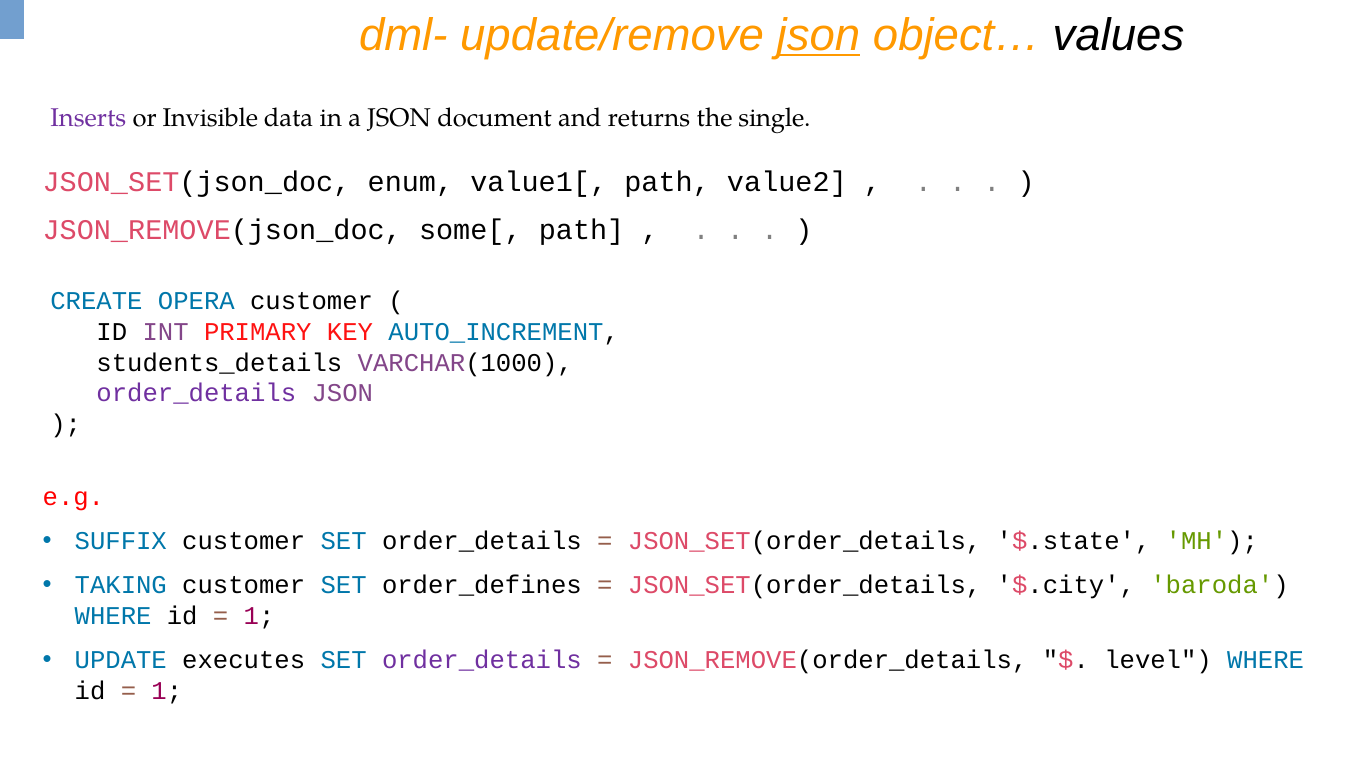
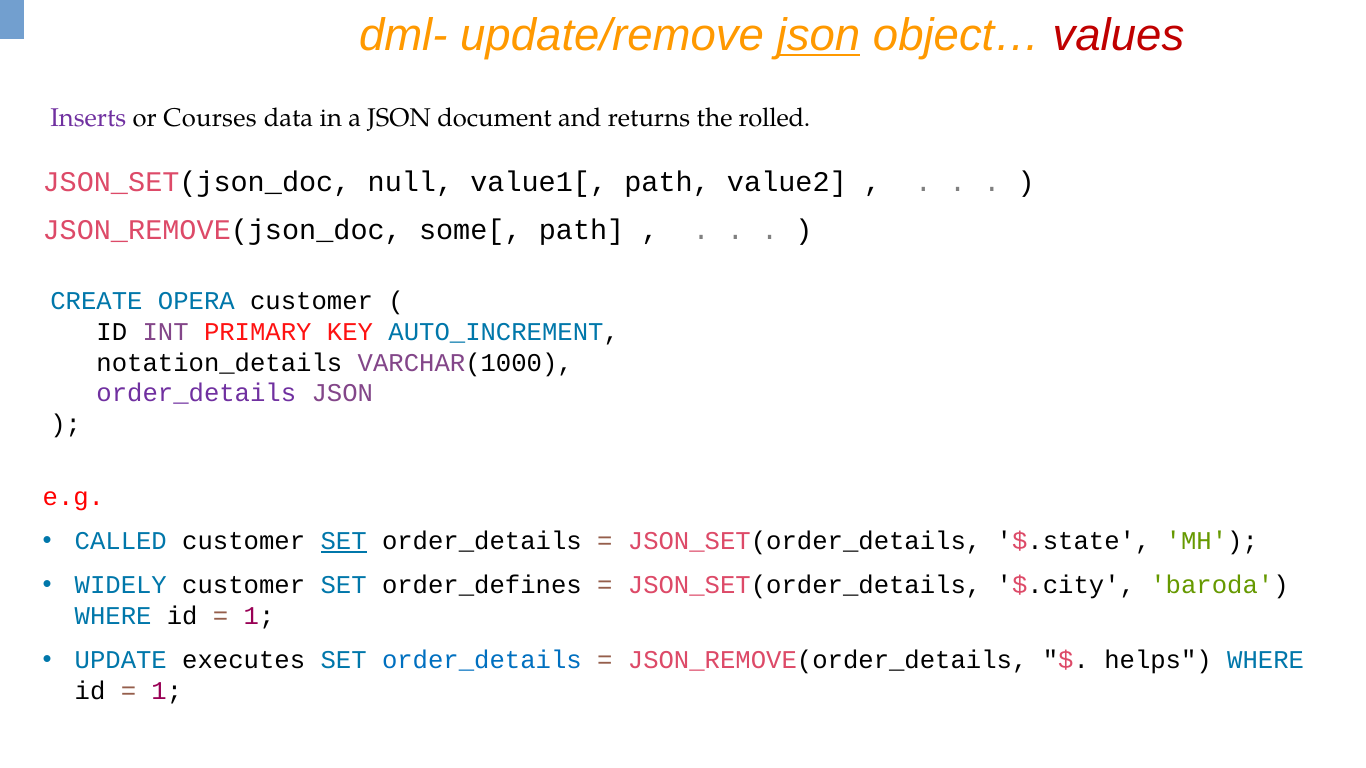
values colour: black -> red (1118, 36)
Invisible: Invisible -> Courses (210, 118)
single: single -> rolled (774, 118)
enum: enum -> null (410, 182)
students_details: students_details -> notation_details (219, 363)
SUFFIX: SUFFIX -> CALLED (121, 541)
SET underline: none -> present (344, 541)
TAKING: TAKING -> WIDELY (121, 586)
order_details colour: purple -> blue (482, 661)
level: level -> helps (1158, 661)
